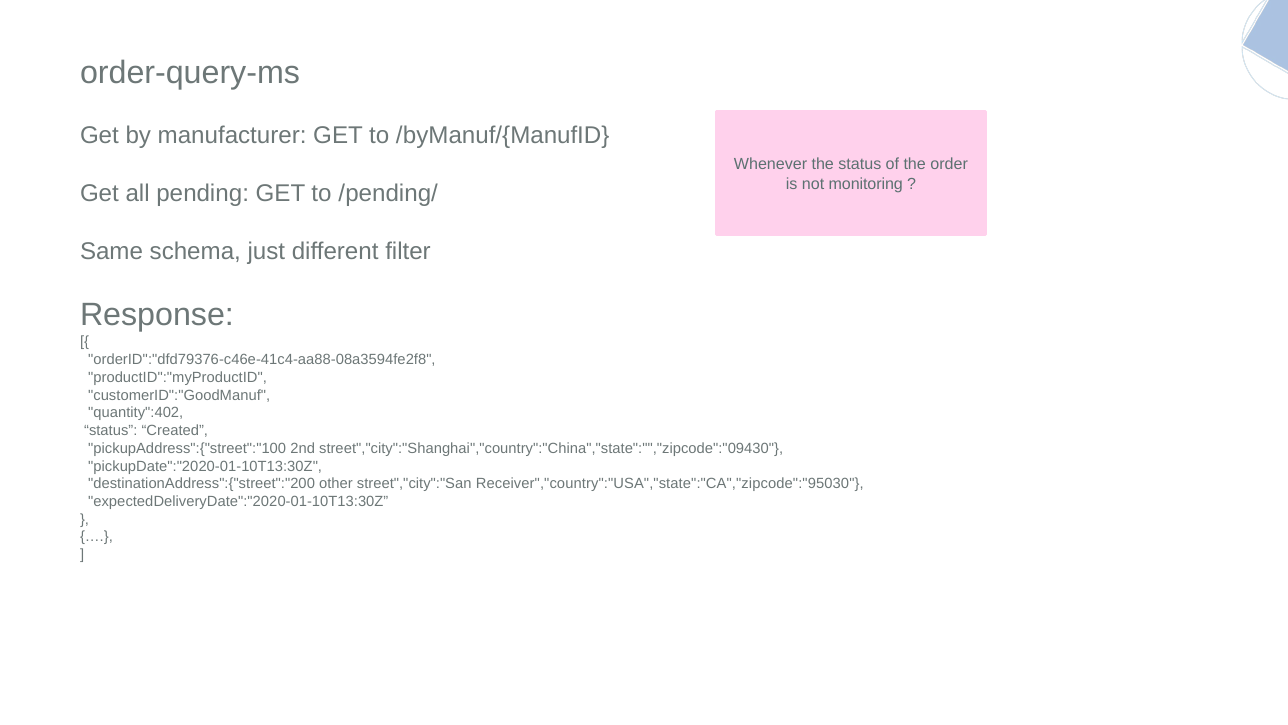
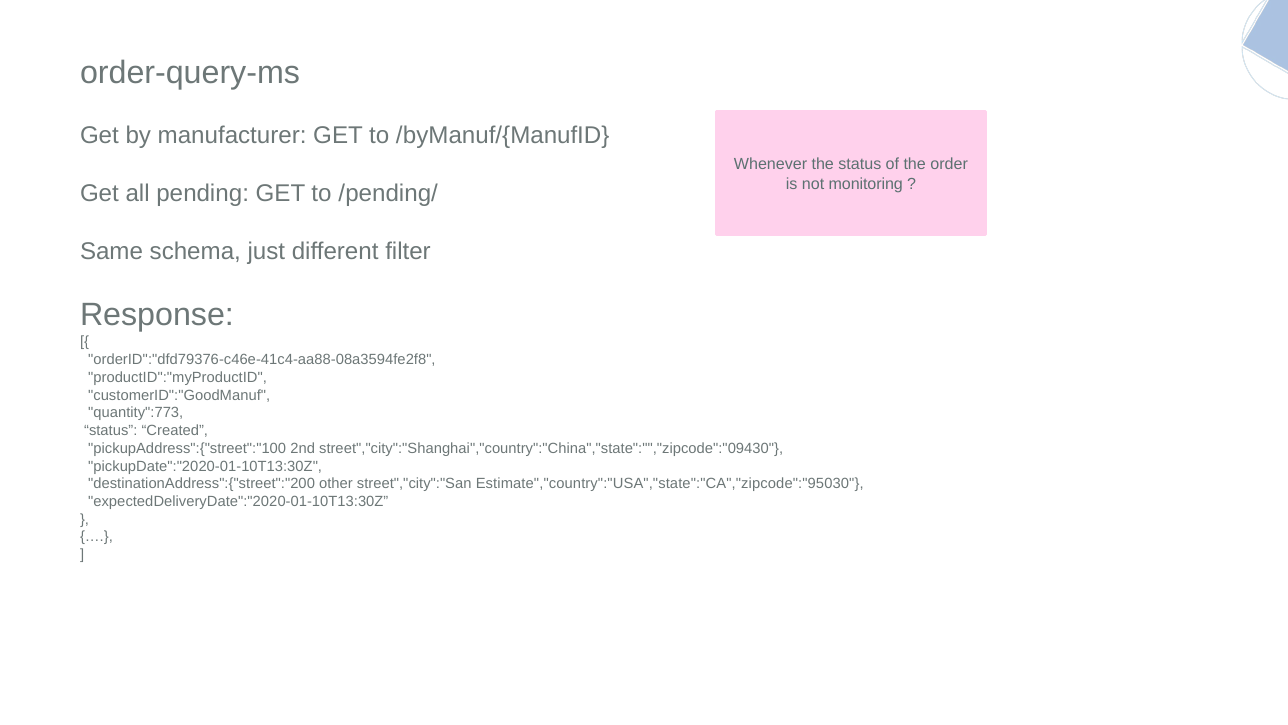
quantity":402: quantity":402 -> quantity":773 (136, 413)
Receiver","country":"USA","state":"CA","zipcode":"95030: Receiver","country":"USA","state":"CA","zipcode":"95030 -> Estimate","country":"USA","state":"CA","zipcode":"95030 (670, 484)
